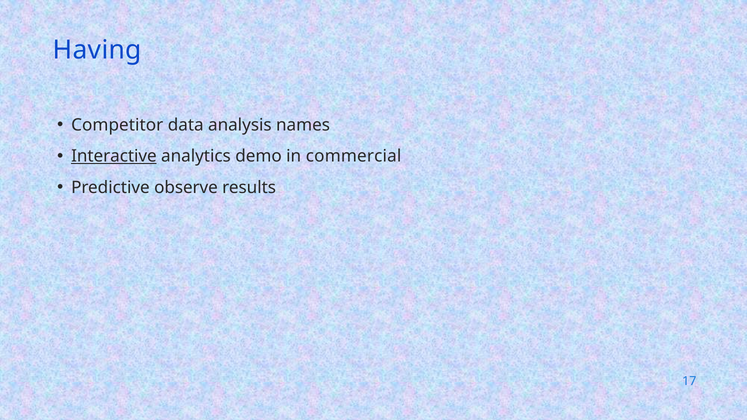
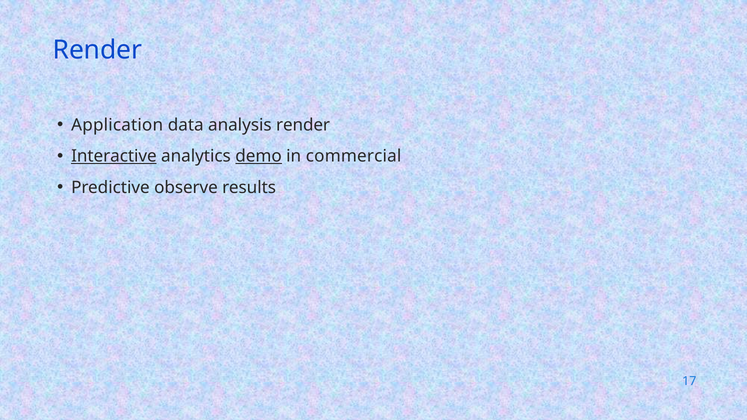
Having: Having -> Render (97, 50)
Competitor: Competitor -> Application (117, 125)
analysis names: names -> render (303, 125)
demo underline: none -> present (259, 156)
